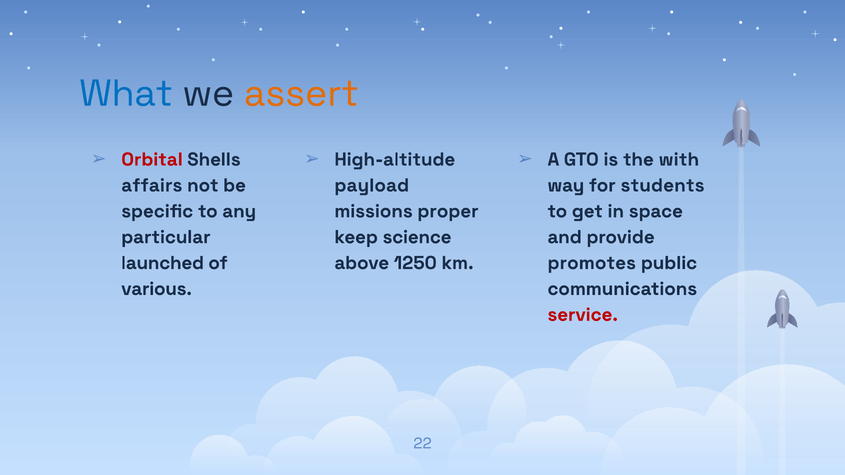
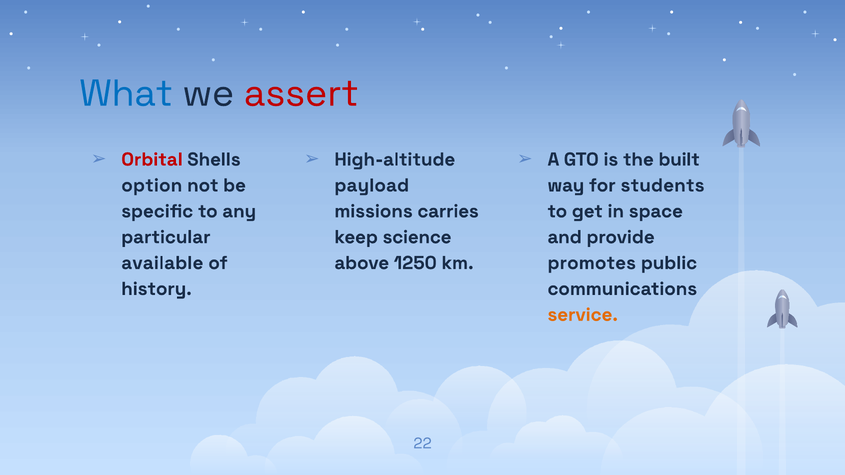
assert colour: orange -> red (301, 93)
with: with -> built (679, 160)
affairs: affairs -> option (152, 185)
proper: proper -> carries (448, 211)
launched: launched -> available (162, 263)
various: various -> history (157, 289)
service colour: red -> orange (583, 315)
